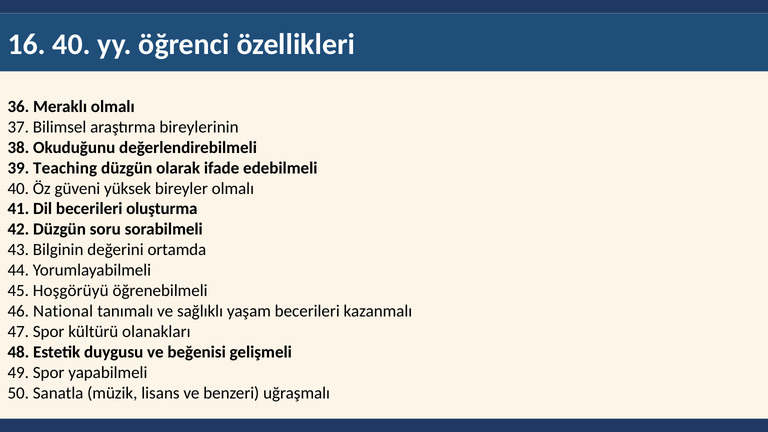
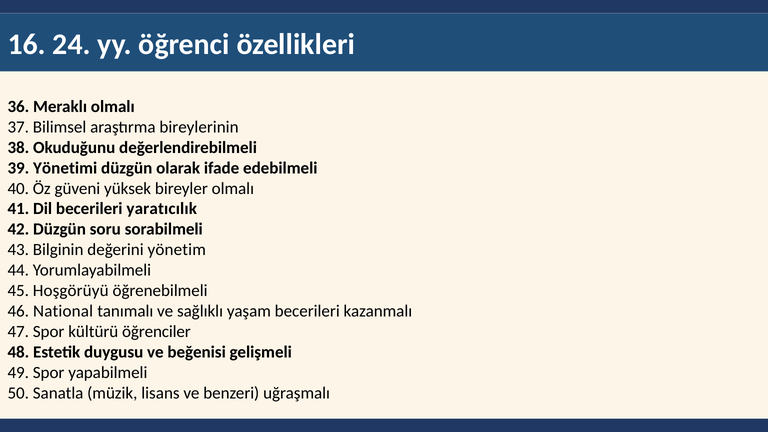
16 40: 40 -> 24 (72, 44)
Teaching: Teaching -> Yönetimi (65, 168)
oluşturma: oluşturma -> yaratıcılık (162, 209)
ortamda: ortamda -> yönetim (177, 250)
olanakları: olanakları -> öğrenciler (156, 332)
